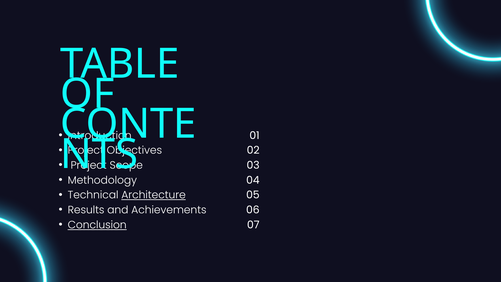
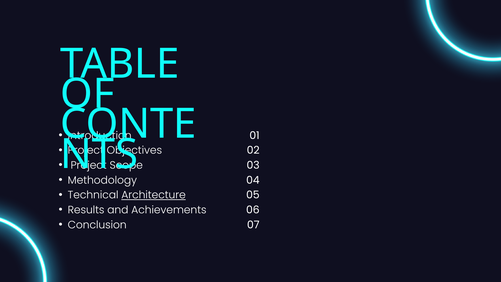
Conclusion underline: present -> none (97, 225)
